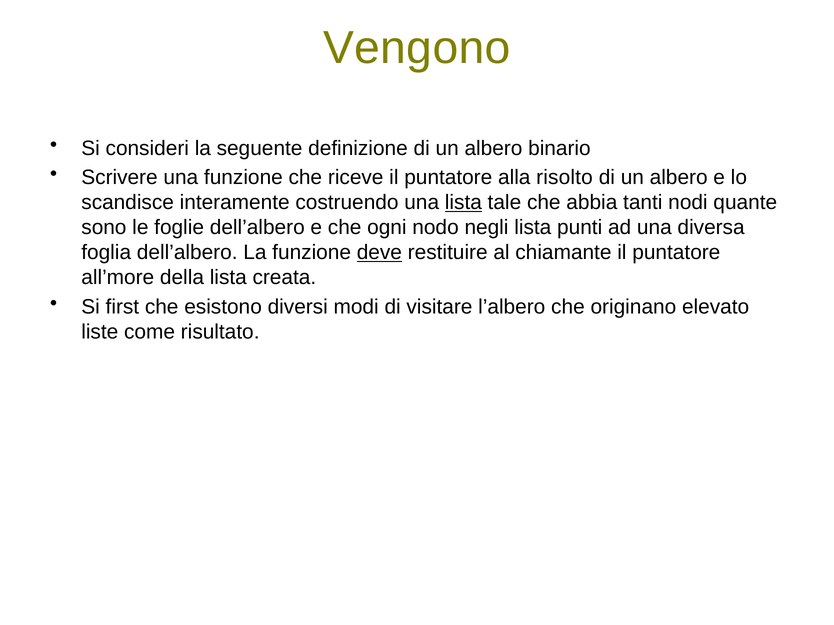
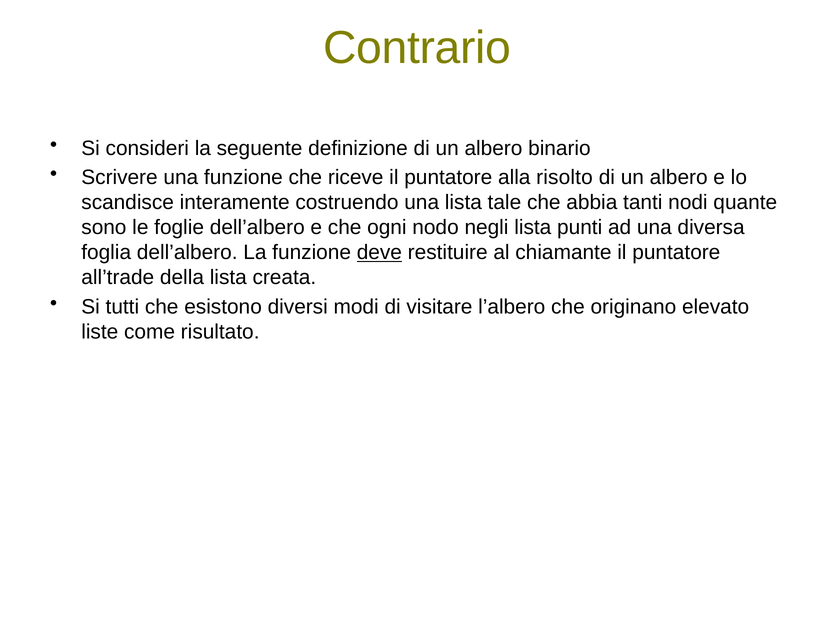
Vengono: Vengono -> Contrario (417, 48)
lista underline: present -> none (463, 203)
all’more: all’more -> all’trade (118, 278)
first: first -> tutti (122, 307)
